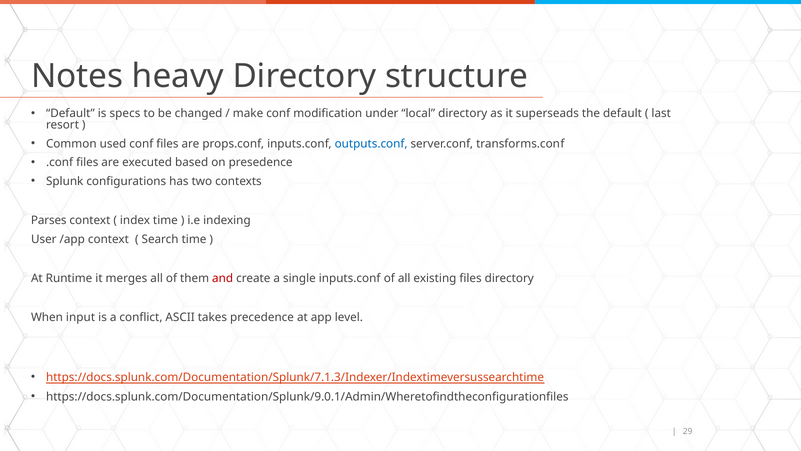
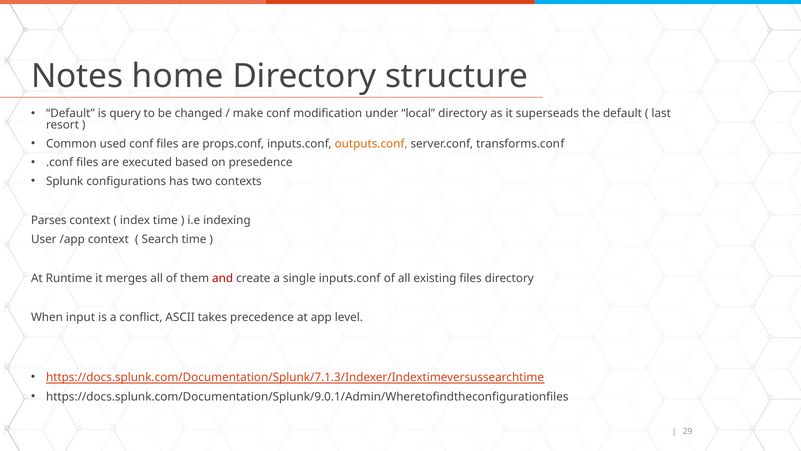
heavy: heavy -> home (178, 76)
specs: specs -> query (125, 113)
outputs.conf colour: blue -> orange (371, 144)
